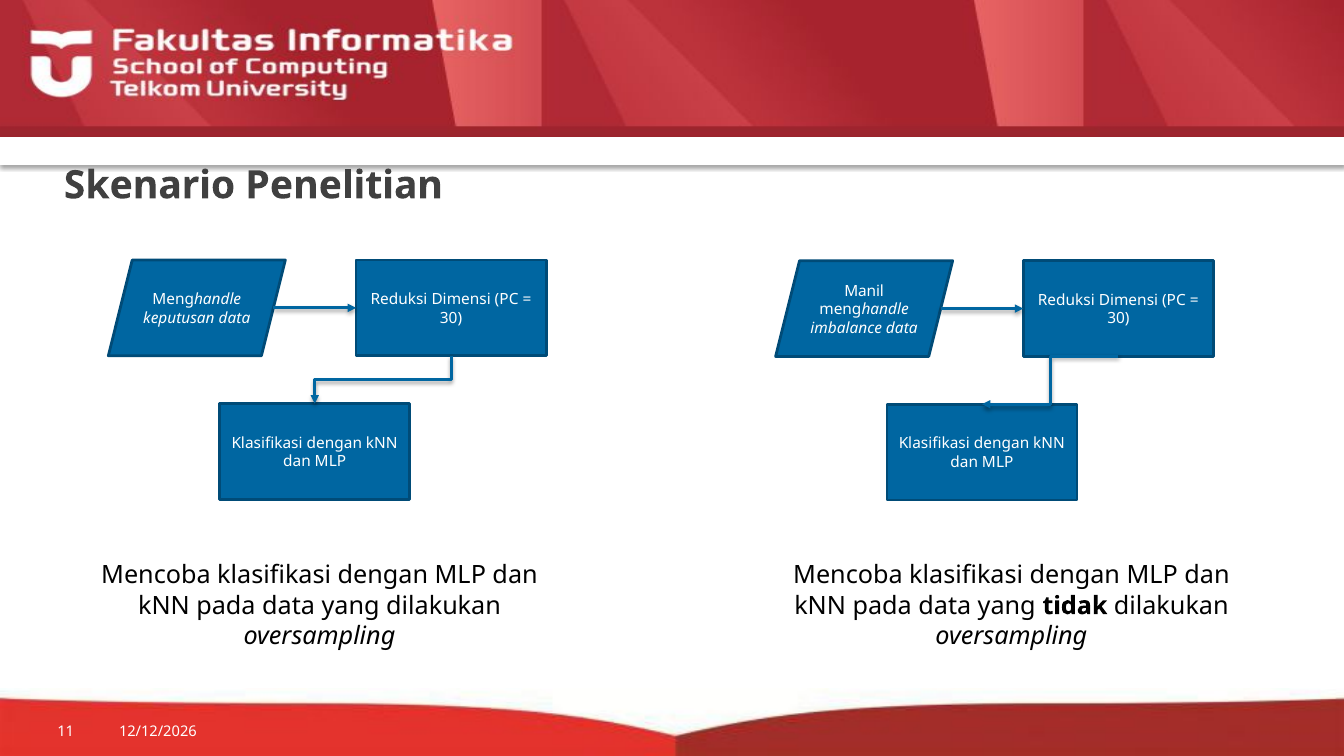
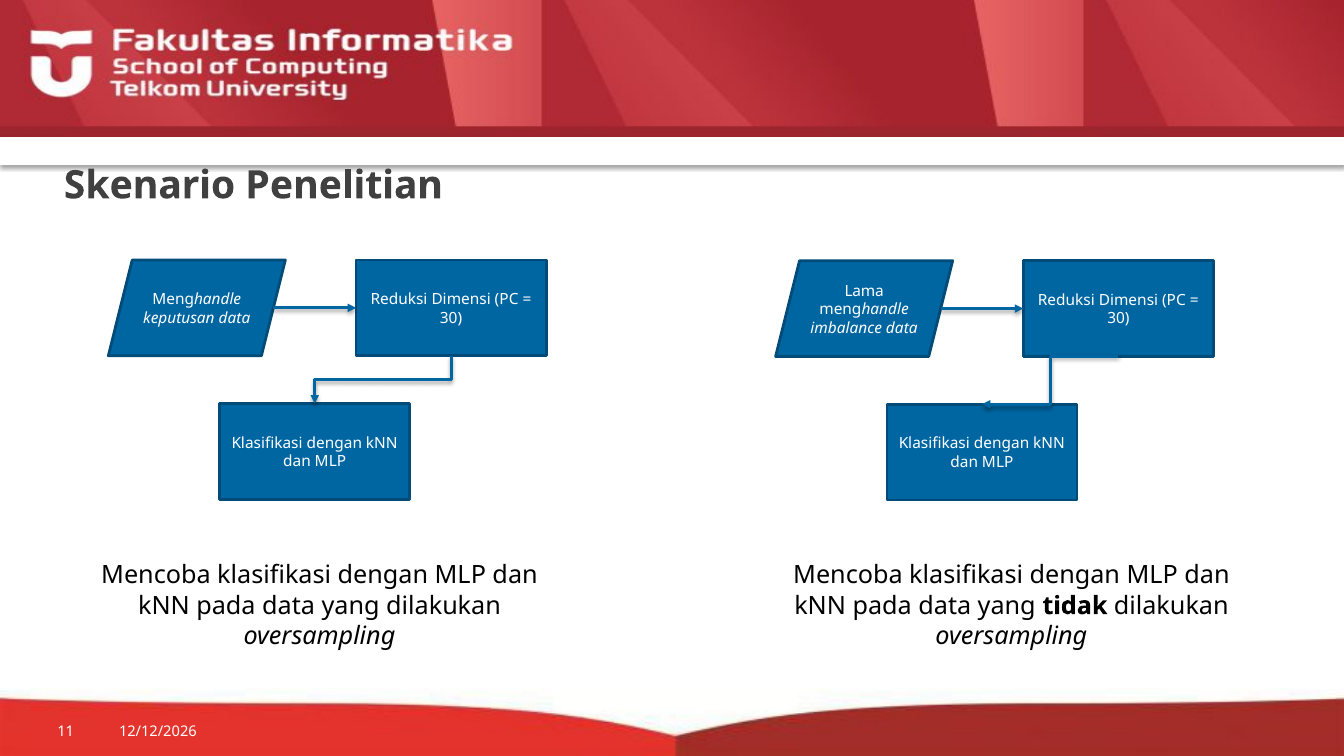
Manil: Manil -> Lama (864, 291)
